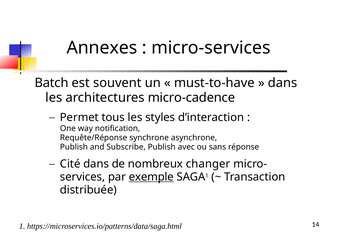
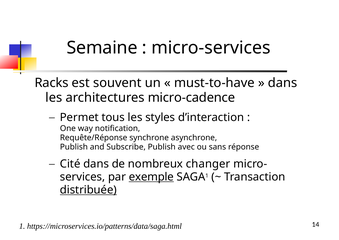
Annexes: Annexes -> Semaine (102, 48)
Batch: Batch -> Racks (52, 83)
distribuée underline: none -> present (88, 190)
